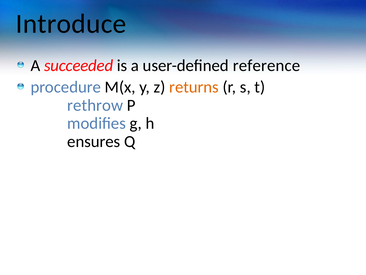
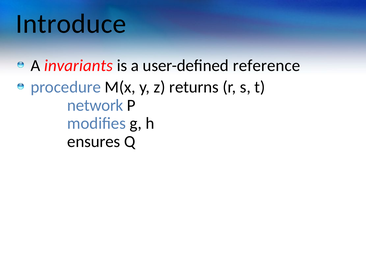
succeeded: succeeded -> invariants (78, 66)
returns colour: orange -> black (194, 87)
rethrow: rethrow -> network (95, 105)
